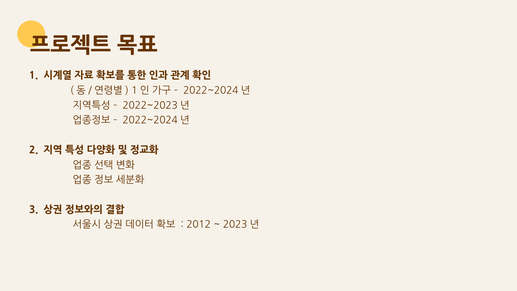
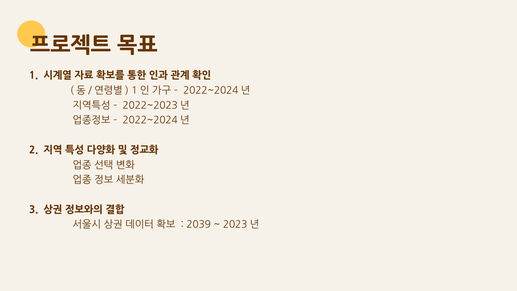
2012: 2012 -> 2039 (199, 225)
